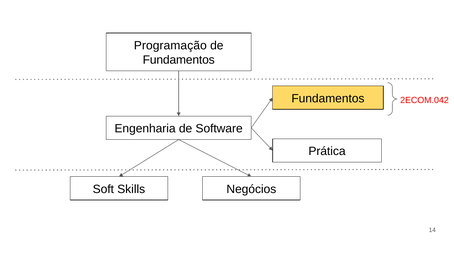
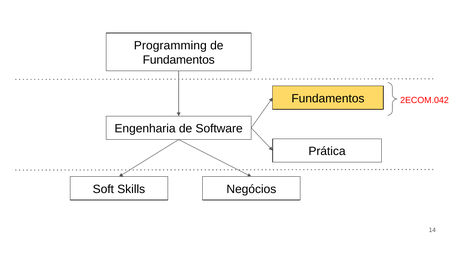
Programação: Programação -> Programming (170, 46)
